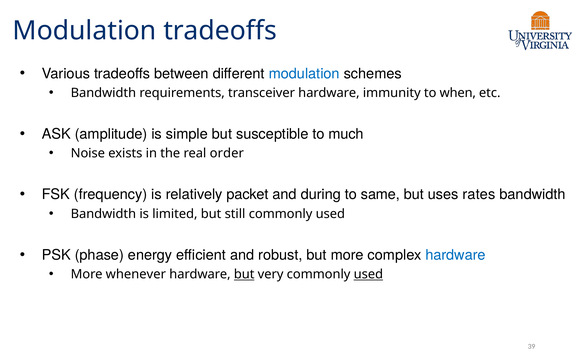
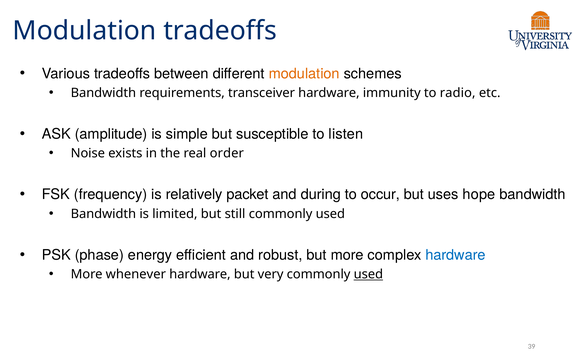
modulation colour: blue -> orange (304, 74)
when: when -> radio (458, 93)
much: much -> listen (346, 134)
same: same -> occur (380, 195)
rates: rates -> hope (479, 195)
but underline: present -> none (244, 274)
